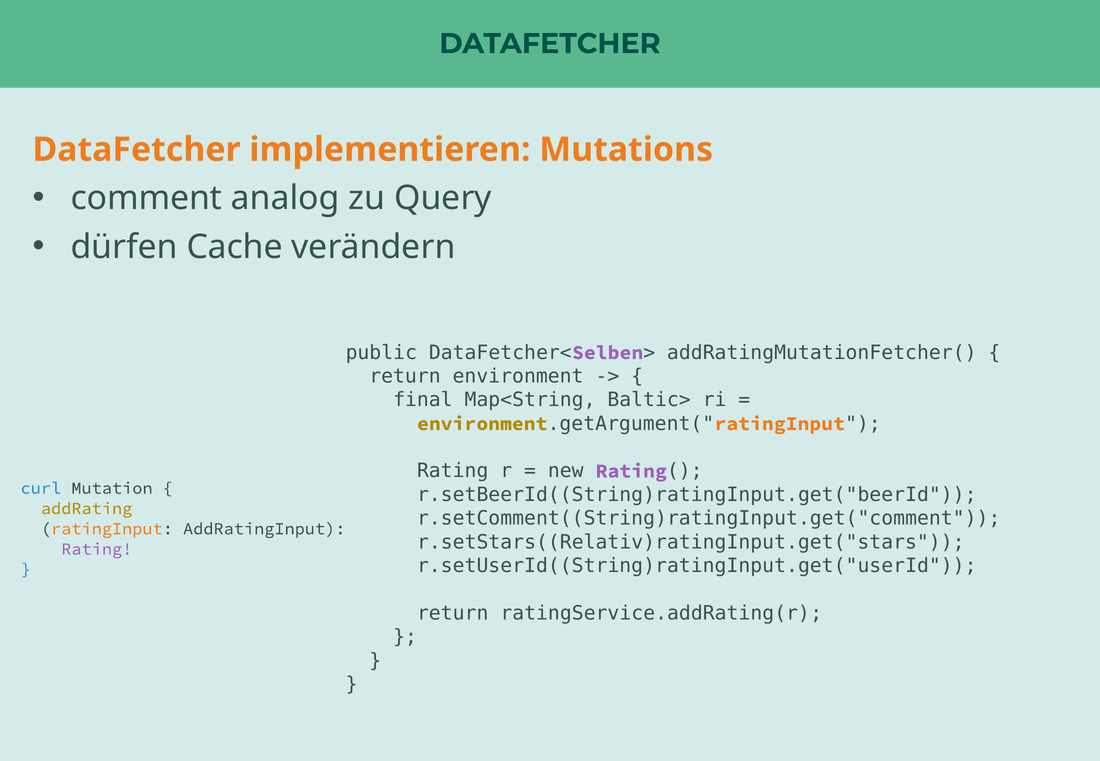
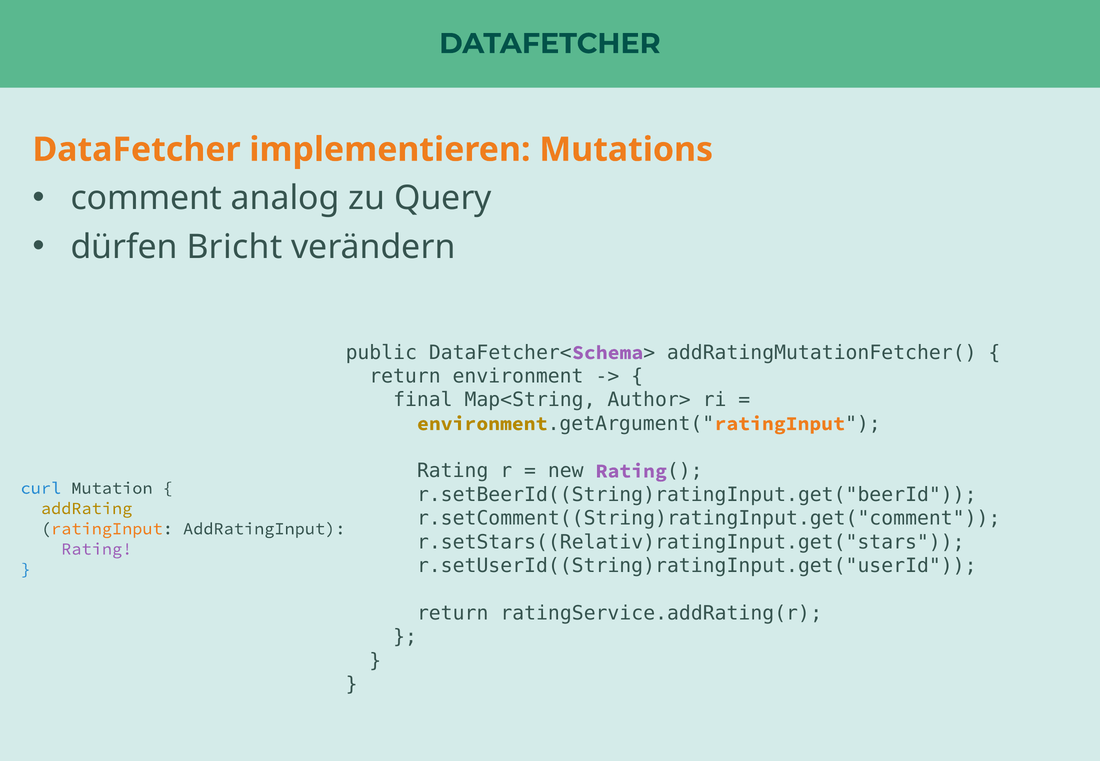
Cache: Cache -> Bricht (234, 247)
Selben: Selben -> Schema (608, 353)
Baltic>: Baltic> -> Author> (649, 400)
